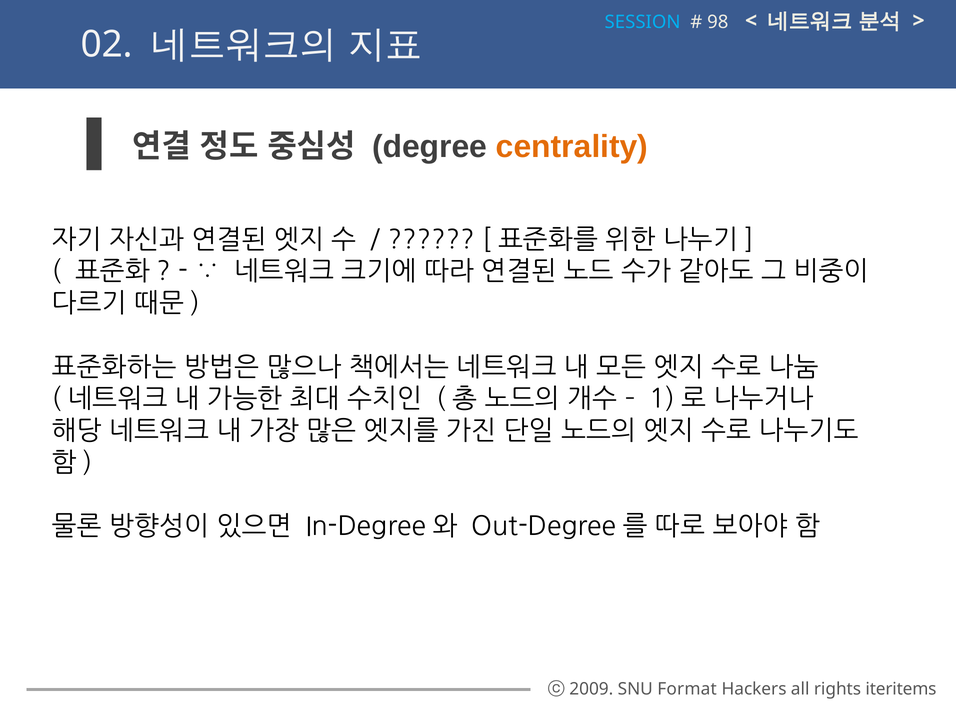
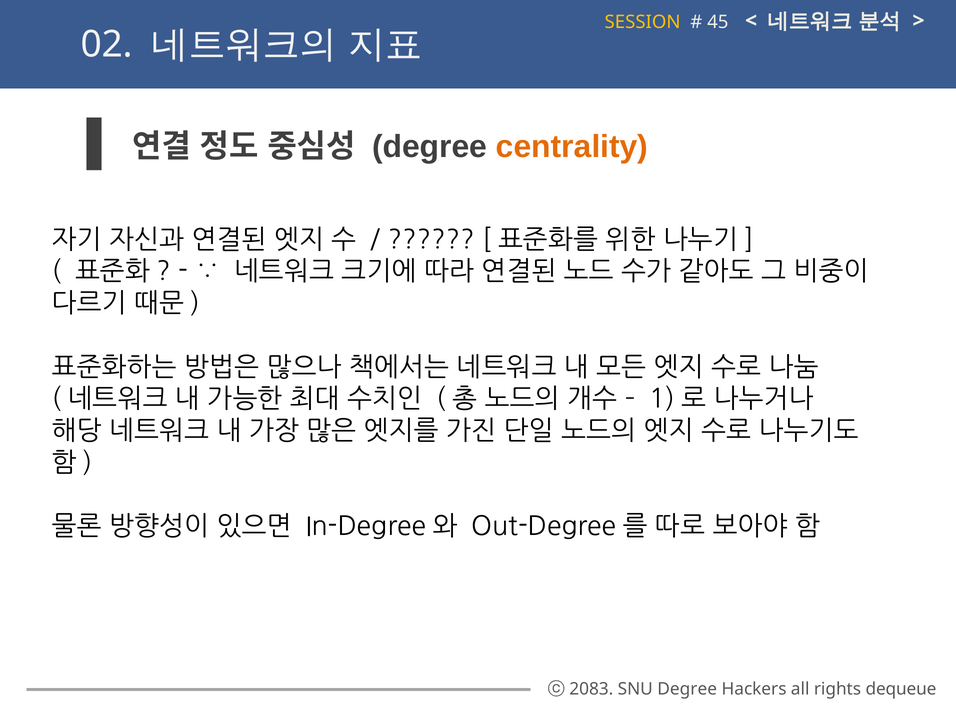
SESSION colour: light blue -> yellow (643, 22)
98: 98 -> 45 (718, 22)
2009: 2009 -> 2083 (591, 689)
SNU Format: Format -> Degree (687, 689)
iteritems: iteritems -> dequeue (901, 689)
